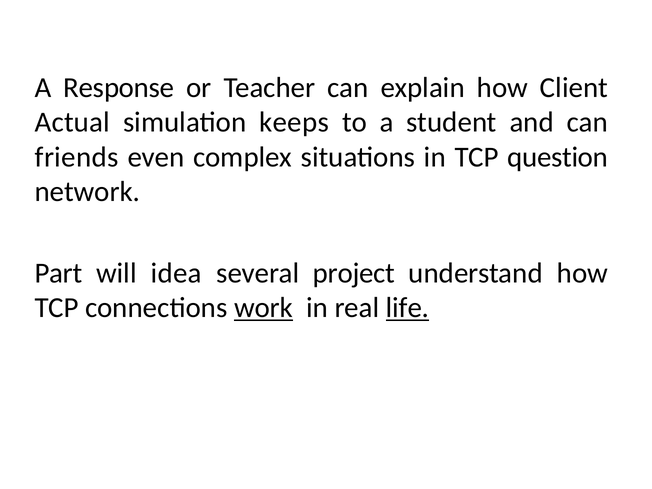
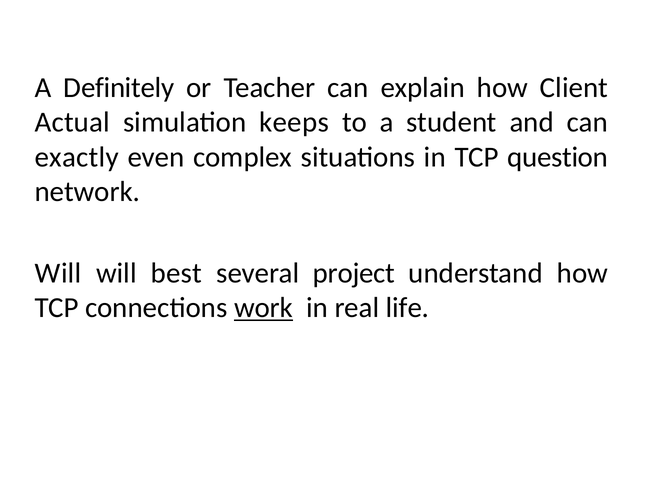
Response: Response -> Definitely (119, 87)
friends: friends -> exactly (77, 157)
Part: Part -> Will (58, 273)
idea: idea -> best (176, 273)
life underline: present -> none (408, 308)
